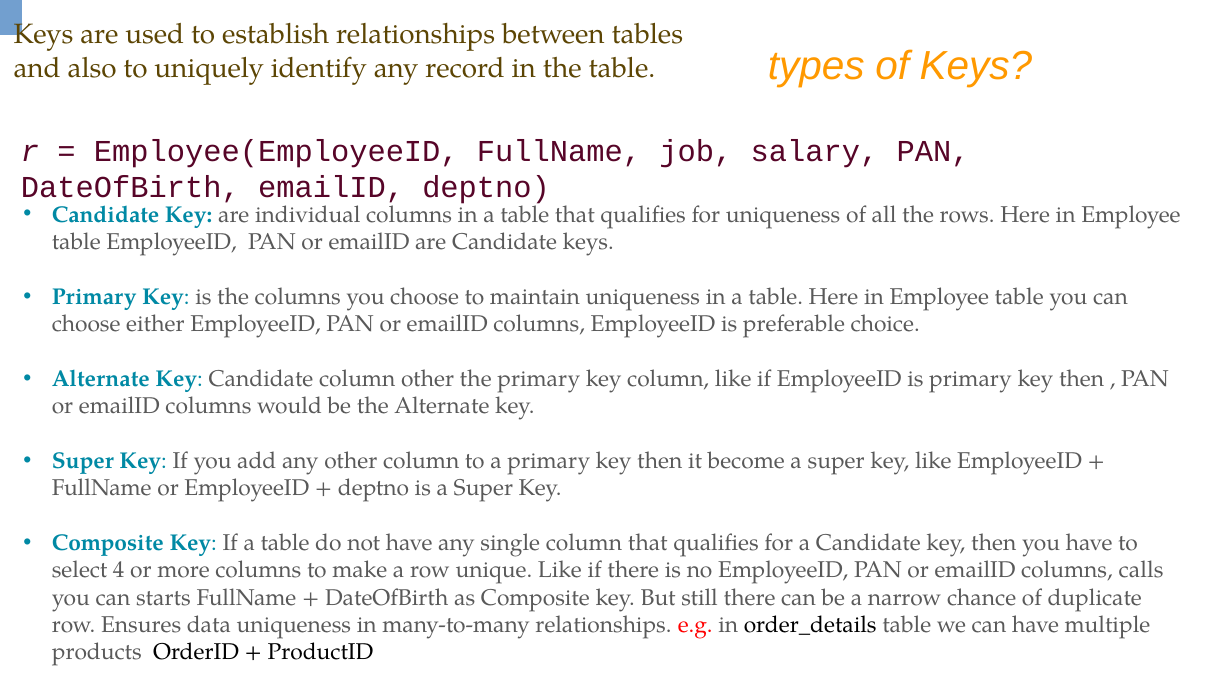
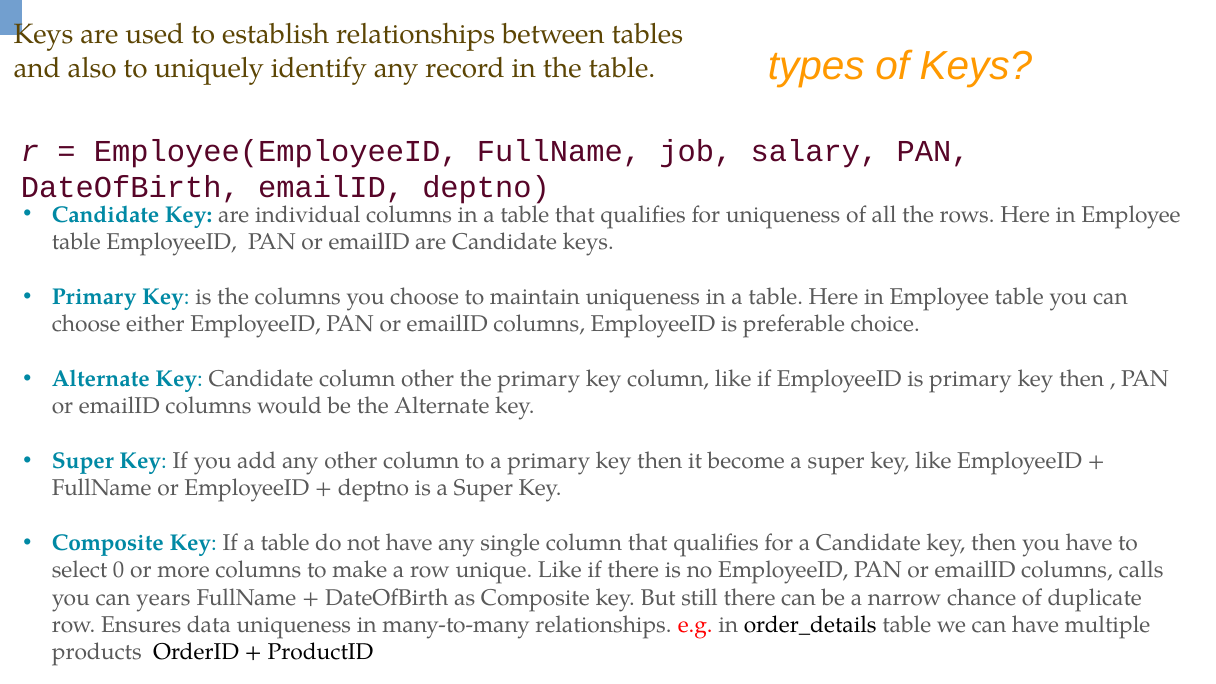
4: 4 -> 0 (119, 570)
starts: starts -> years (163, 598)
